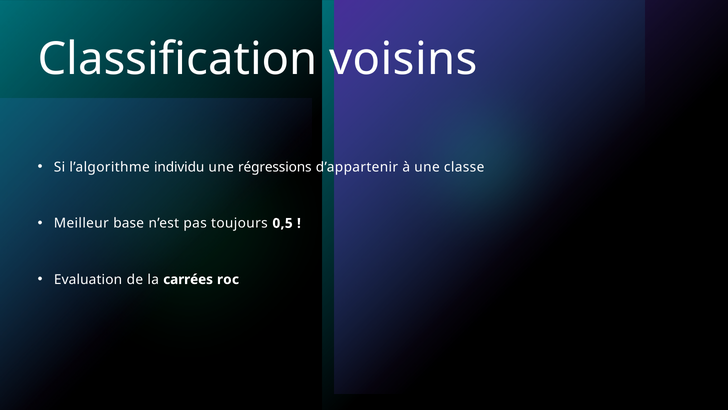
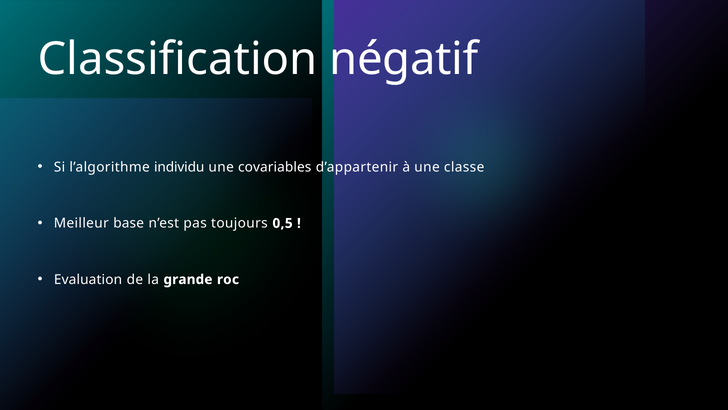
voisins: voisins -> négatif (404, 59)
régressions: régressions -> covariables (275, 167)
carrées: carrées -> grande (188, 279)
